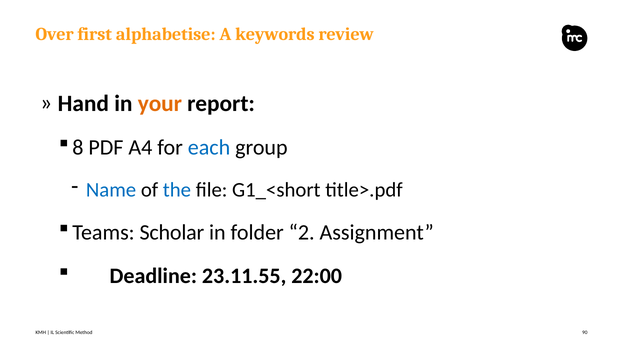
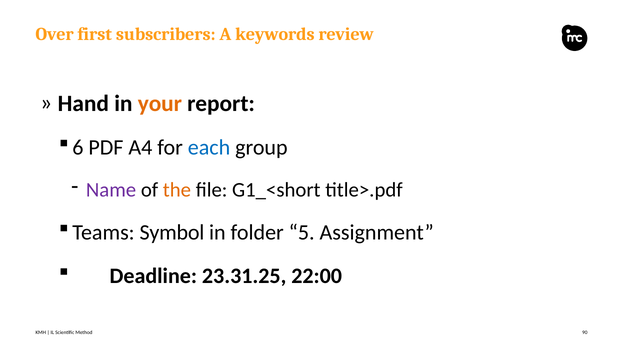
alphabetise: alphabetise -> subscribers (166, 34)
8: 8 -> 6 (78, 148)
Name colour: blue -> purple (111, 190)
the colour: blue -> orange (177, 190)
Scholar: Scholar -> Symbol (172, 233)
2: 2 -> 5 (302, 233)
23.11.55: 23.11.55 -> 23.31.25 (244, 276)
